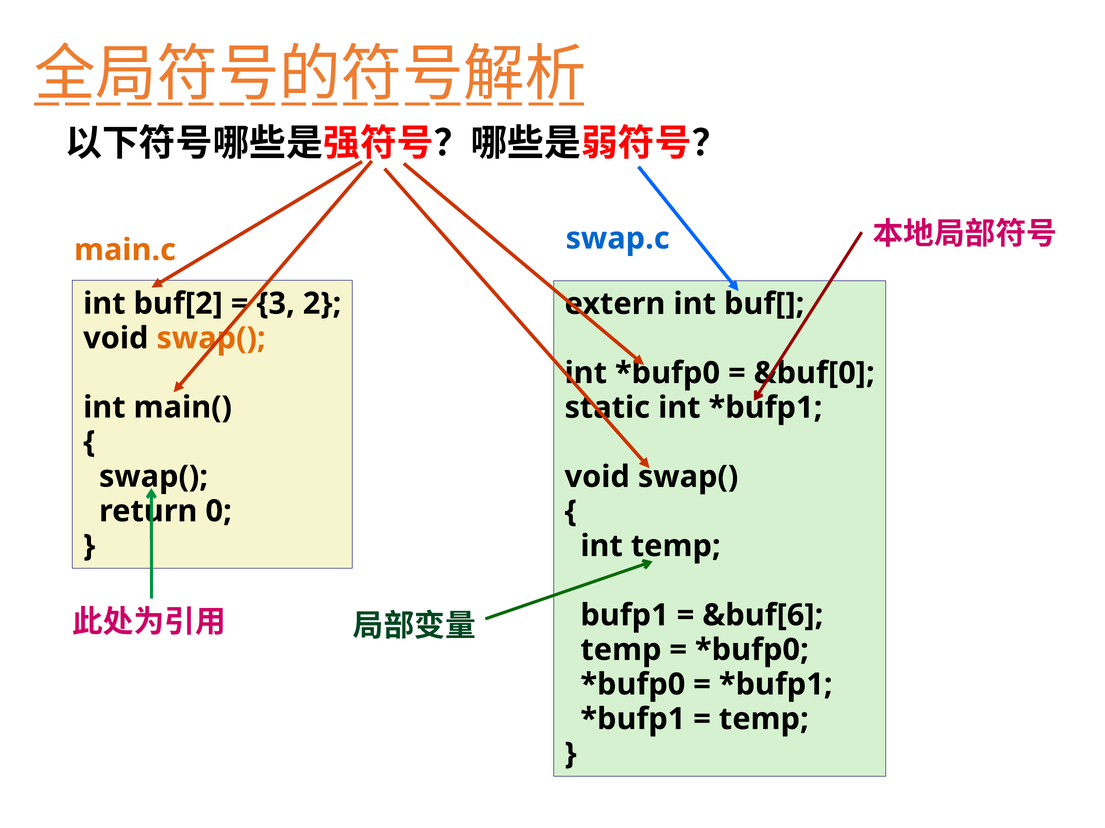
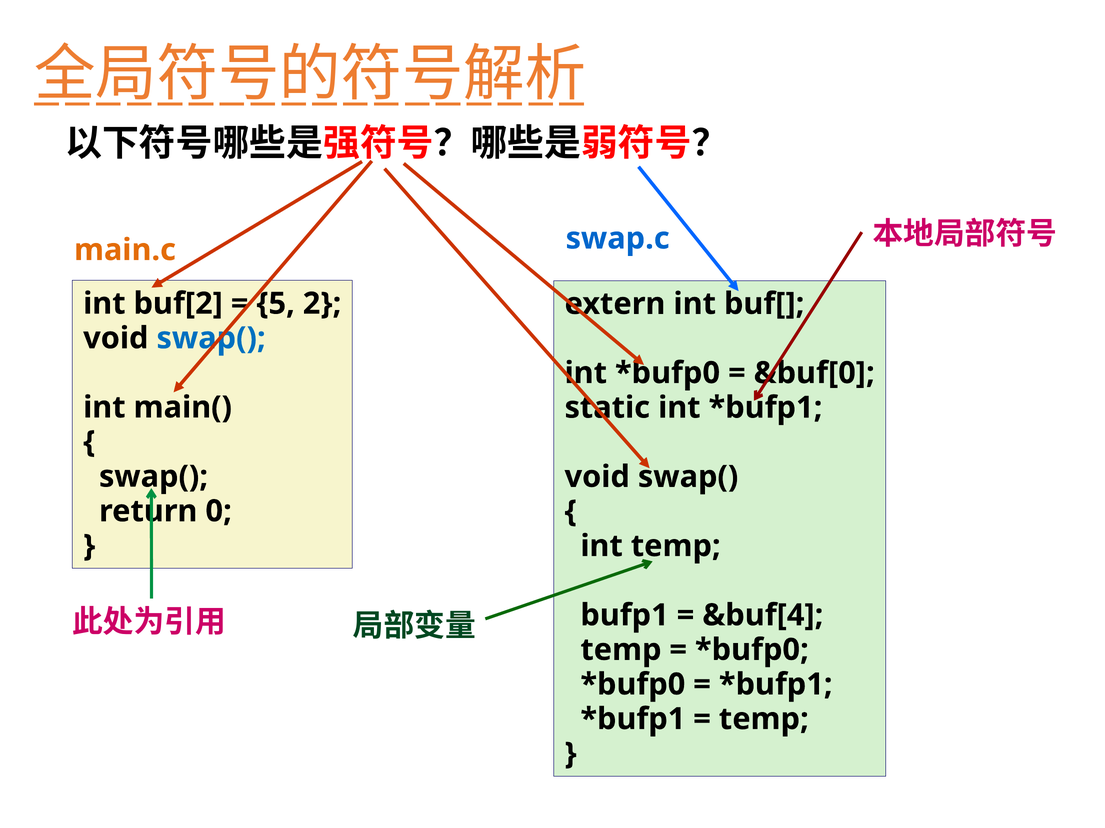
3: 3 -> 5 (276, 304)
swap( colour: orange -> blue (211, 338)
&buf[6: &buf[6 -> &buf[4 (763, 616)
